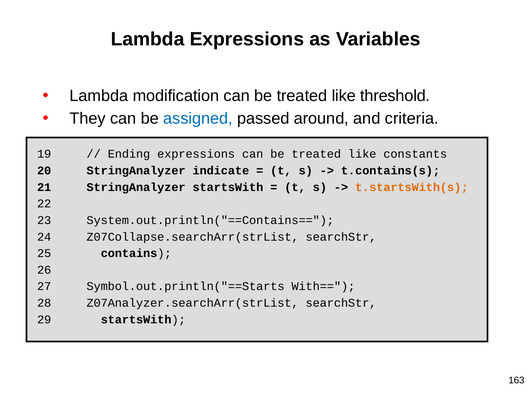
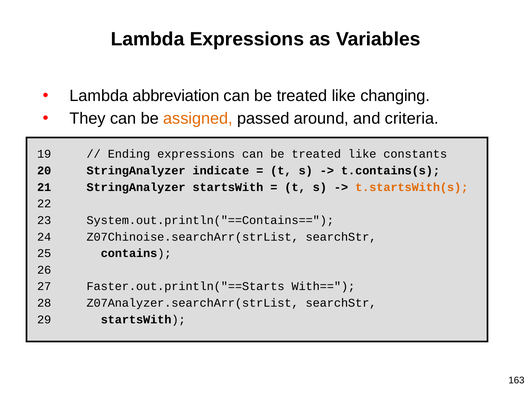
modification: modification -> abbreviation (176, 96)
threshold: threshold -> changing (395, 96)
assigned colour: blue -> orange (198, 119)
Z07Collapse.searchArr(strList: Z07Collapse.searchArr(strList -> Z07Chinoise.searchArr(strList (193, 237)
Symbol.out.println("==Starts: Symbol.out.println("==Starts -> Faster.out.println("==Starts (186, 286)
